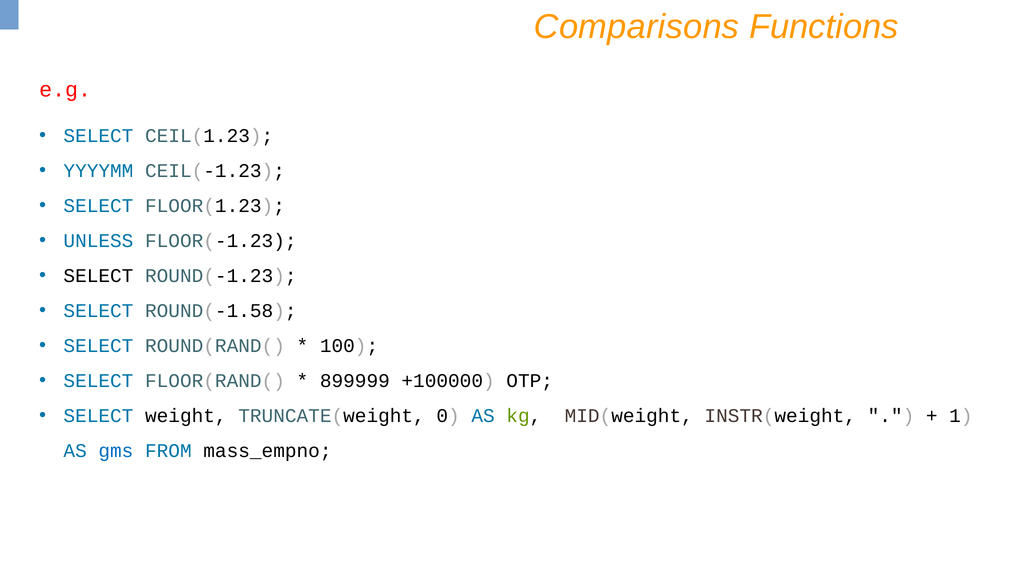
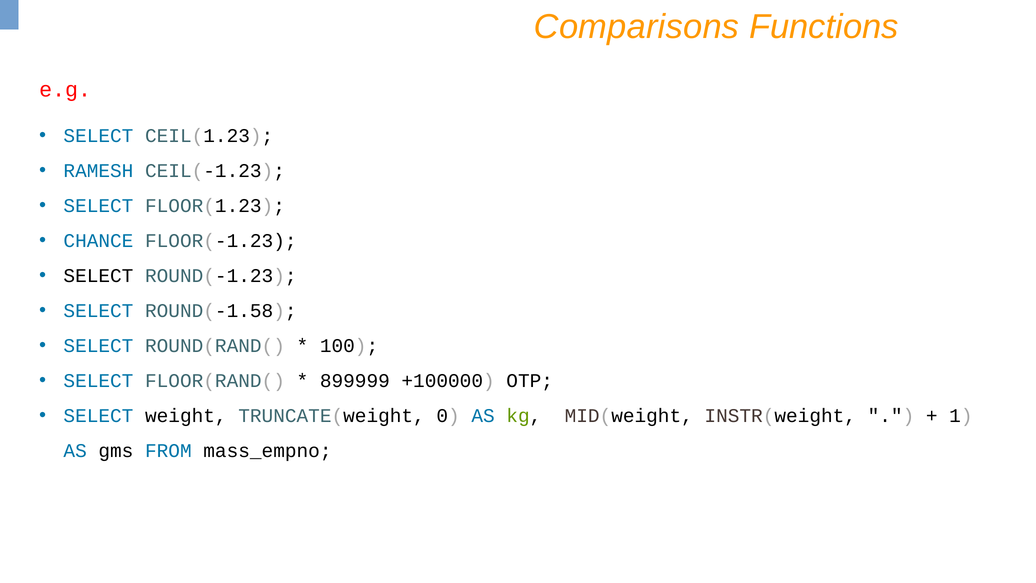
YYYYMM: YYYYMM -> RAMESH (98, 171)
UNLESS: UNLESS -> CHANCE (98, 241)
gms colour: blue -> black (116, 451)
